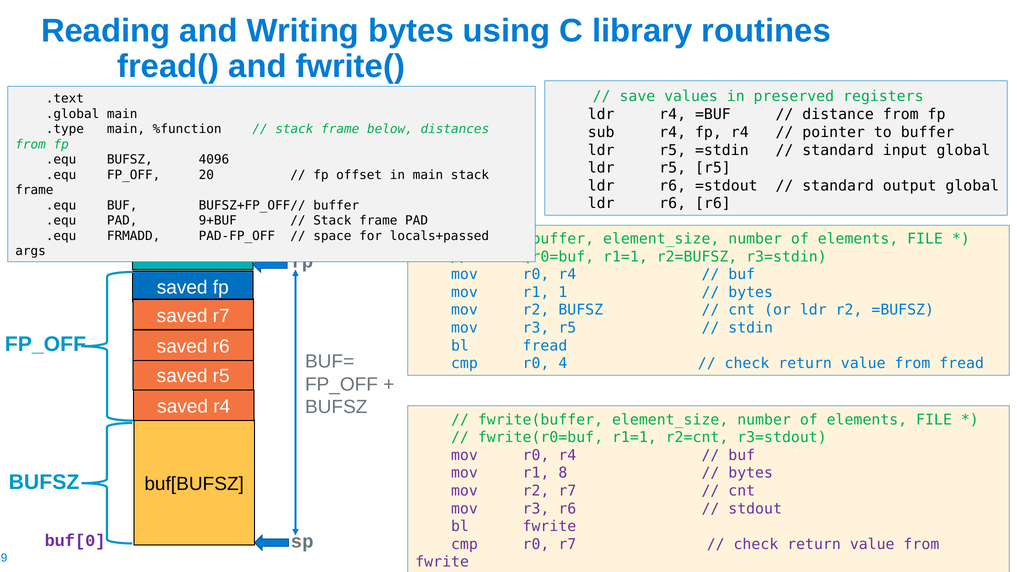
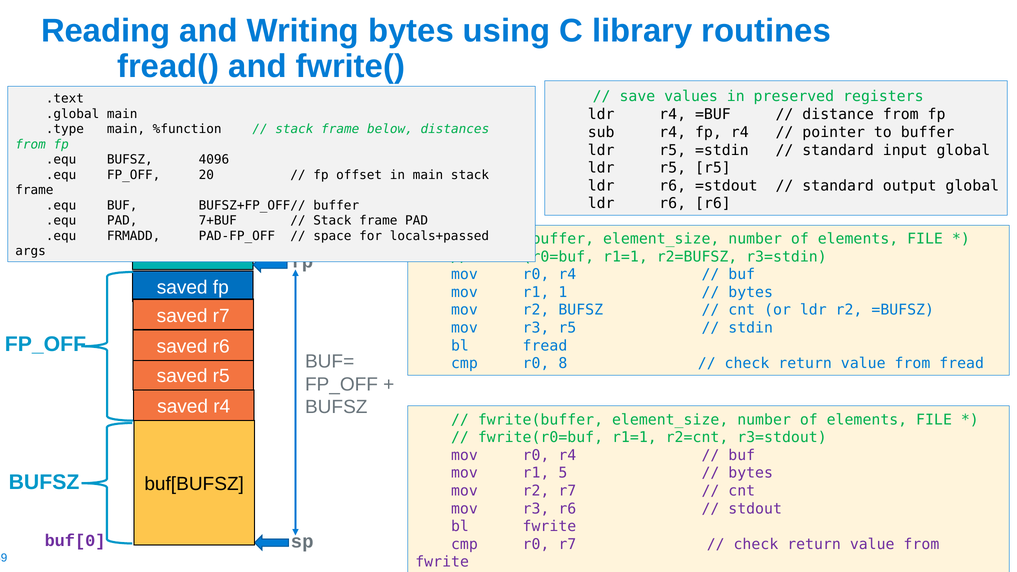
9+BUF: 9+BUF -> 7+BUF (218, 221)
4: 4 -> 8 (563, 364)
8: 8 -> 5 (563, 473)
